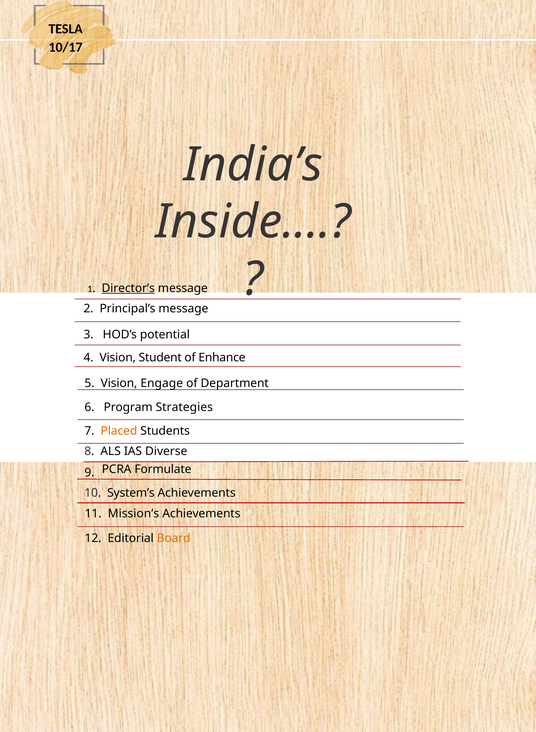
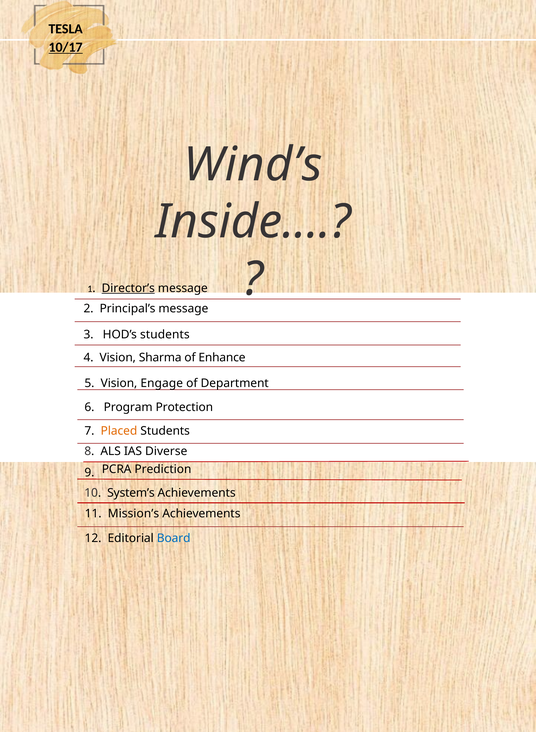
10/17 underline: none -> present (66, 47)
India’s: India’s -> Wind’s (253, 165)
HOD’s potential: potential -> students (165, 335)
Student: Student -> Sharma (160, 358)
Strategies: Strategies -> Protection (184, 408)
Formulate: Formulate -> Prediction (163, 469)
Board colour: orange -> blue (174, 539)
